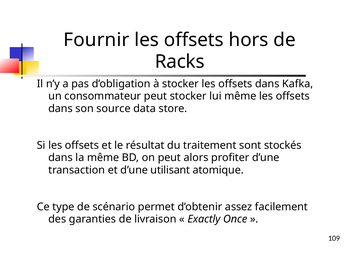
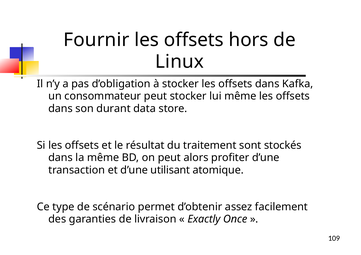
Racks: Racks -> Linux (180, 62)
source: source -> durant (114, 109)
